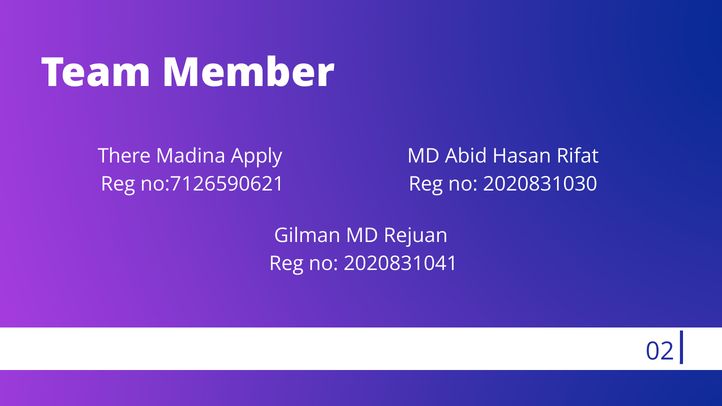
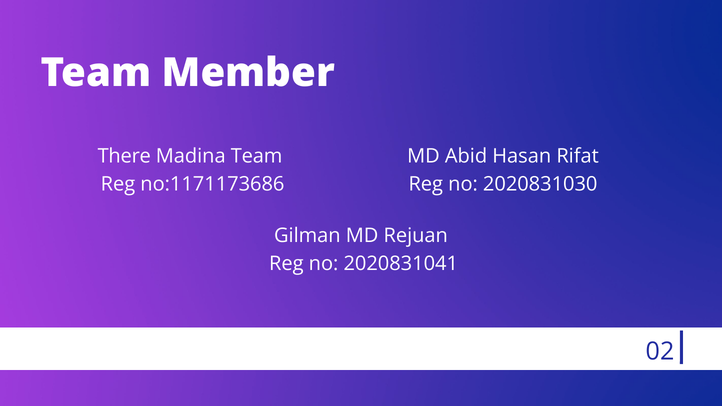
Madina Apply: Apply -> Team (257, 156)
no:7126590621: no:7126590621 -> no:1171173686 (212, 184)
